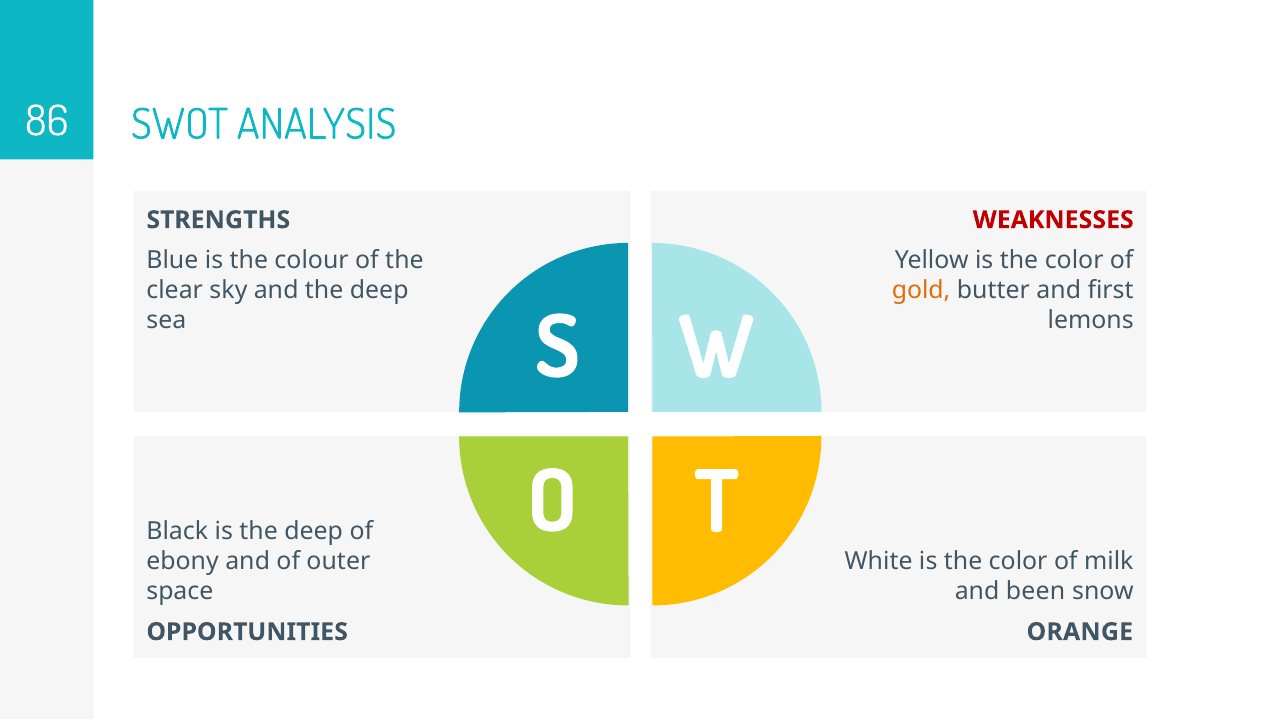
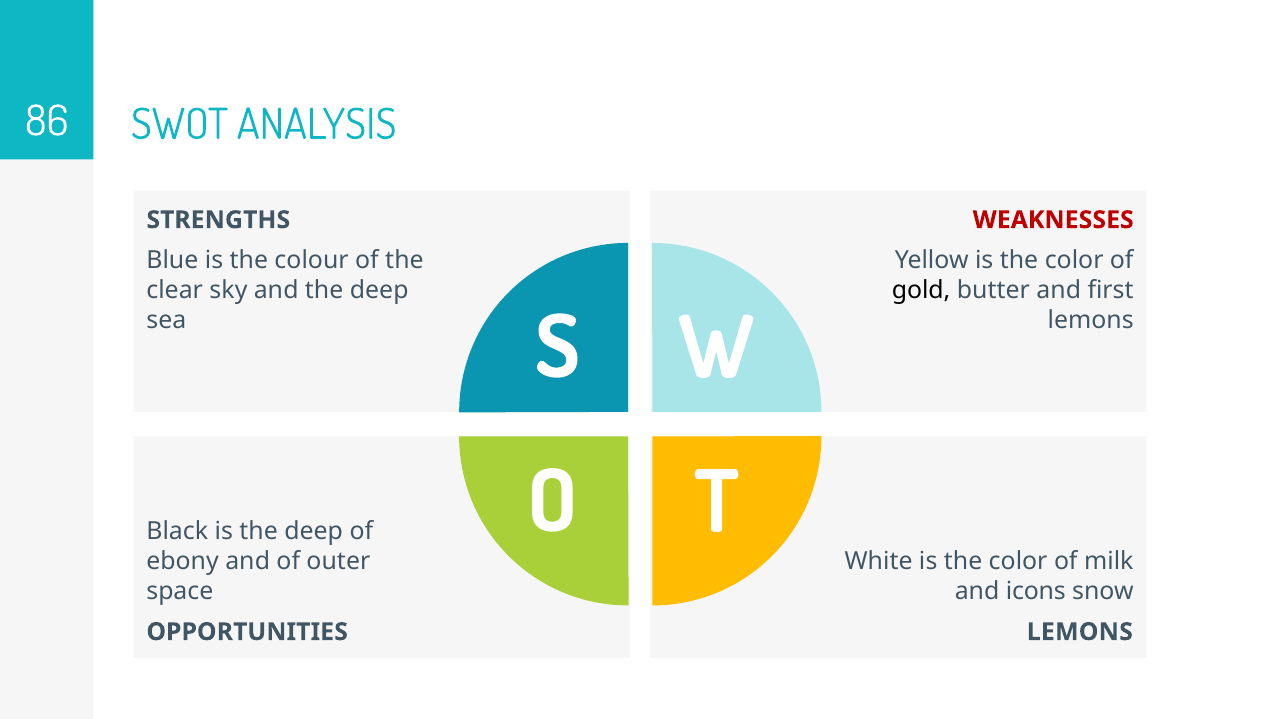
gold colour: orange -> black (921, 290)
been: been -> icons (1036, 591)
ORANGE: ORANGE -> LEMONS (1080, 632)
